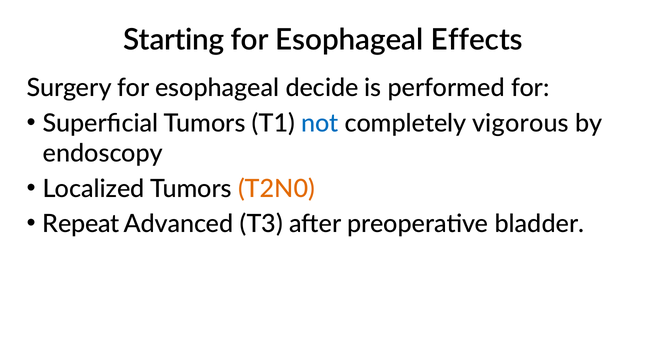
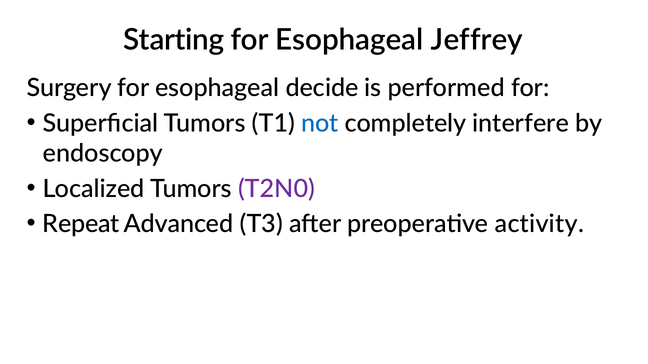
Effects: Effects -> Jeffrey (477, 40)
vigorous: vigorous -> interfere (521, 124)
T2N0 colour: orange -> purple (277, 189)
bladder: bladder -> activity (539, 224)
